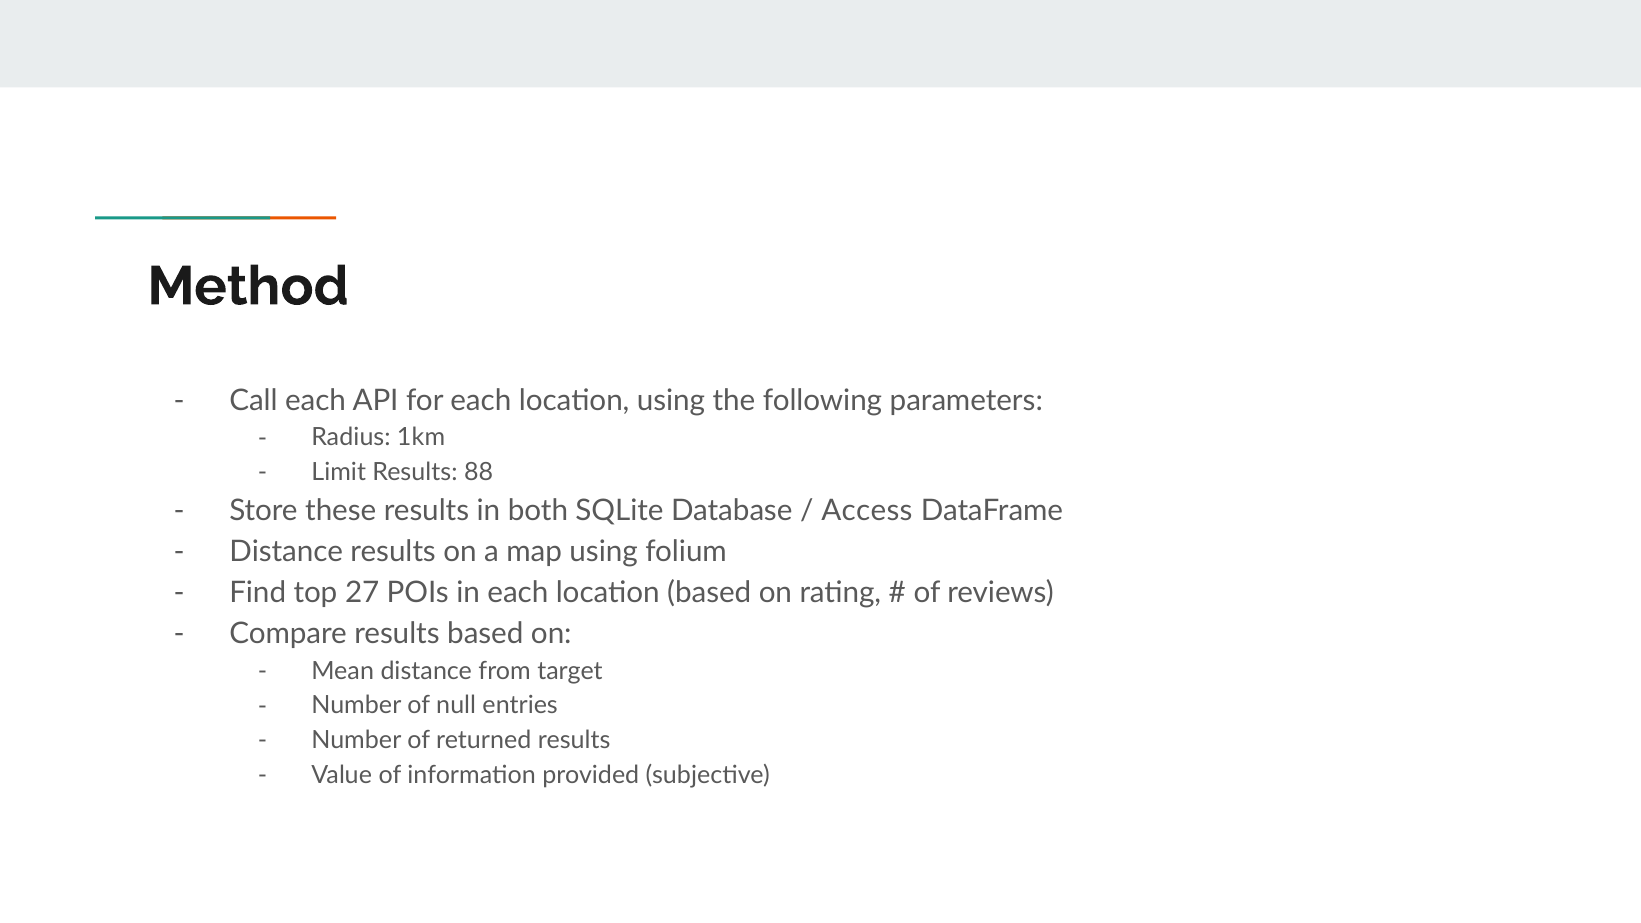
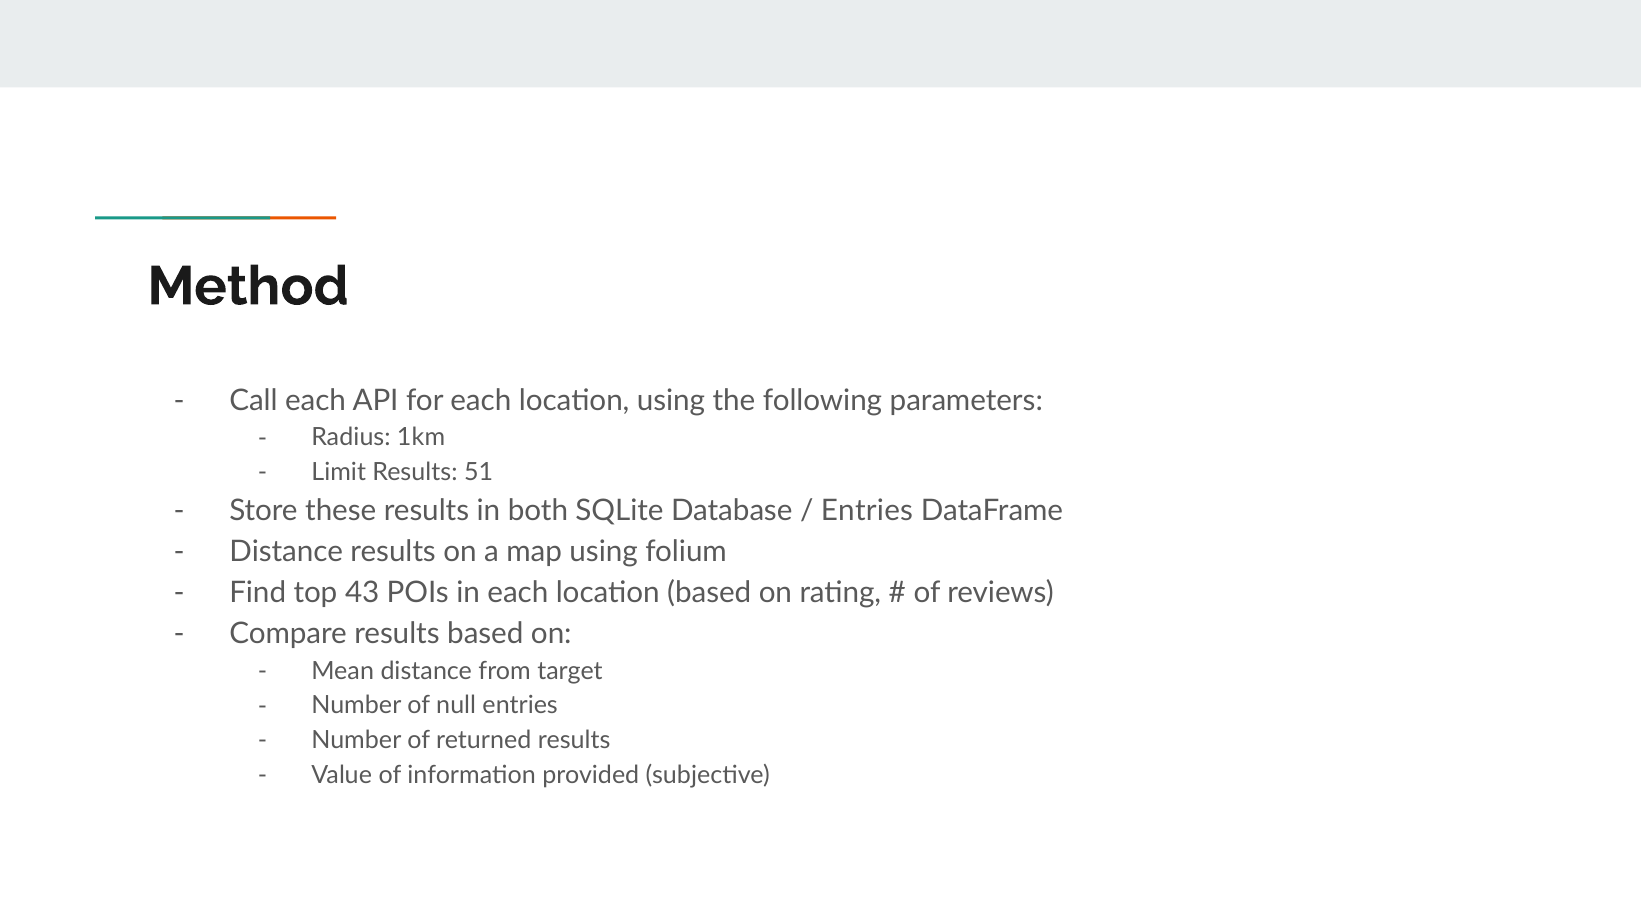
88: 88 -> 51 (479, 473)
Access: Access -> Entries (867, 511)
27: 27 -> 43 (362, 593)
